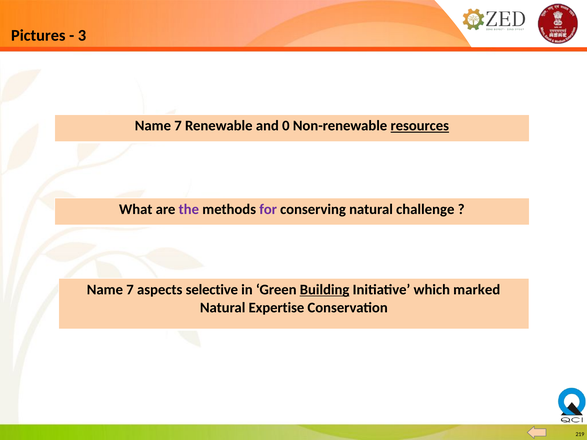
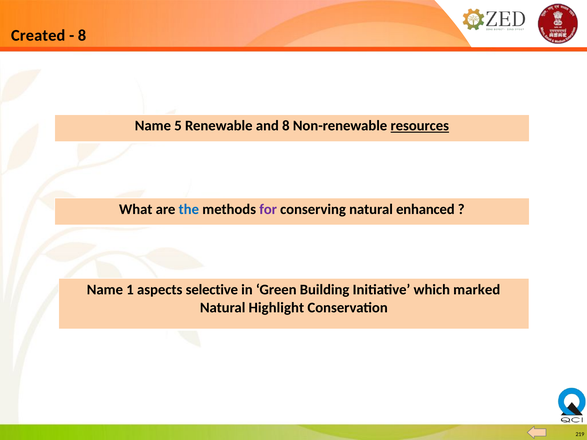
Pictures: Pictures -> Created (38, 36)
3: 3 -> 8 (82, 36)
7: 7 -> 5 (178, 126)
and 0: 0 -> 8 (286, 126)
the colour: purple -> blue (189, 209)
challenge: challenge -> enhanced (425, 209)
7: 7 -> 1 (130, 290)
Building underline: present -> none (325, 290)
Expertise: Expertise -> Highlight (276, 308)
